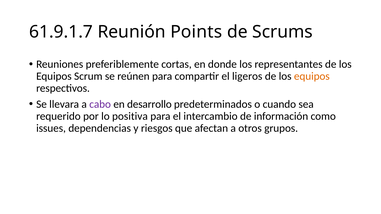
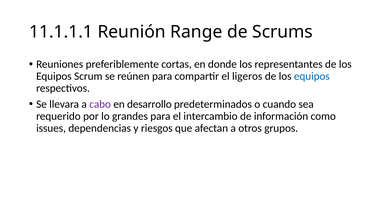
61.9.1.7: 61.9.1.7 -> 11.1.1.1 (61, 32)
Points: Points -> Range (196, 32)
equipos colour: orange -> blue (312, 76)
positiva: positiva -> grandes (130, 116)
